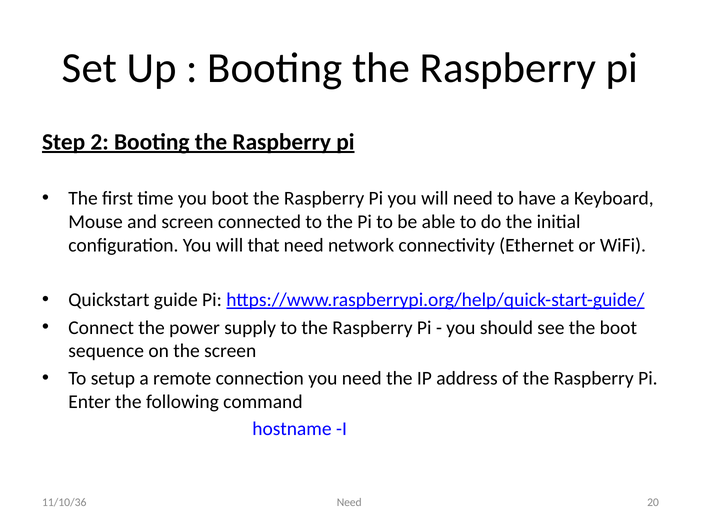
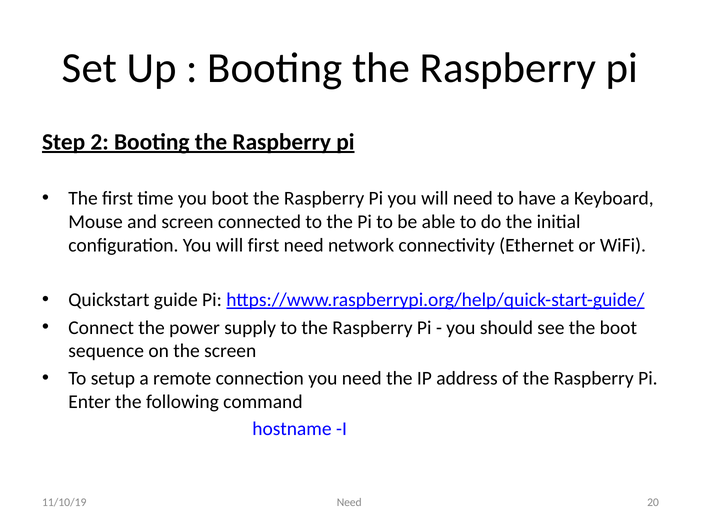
will that: that -> first (263, 245)
11/10/36: 11/10/36 -> 11/10/19 (64, 502)
